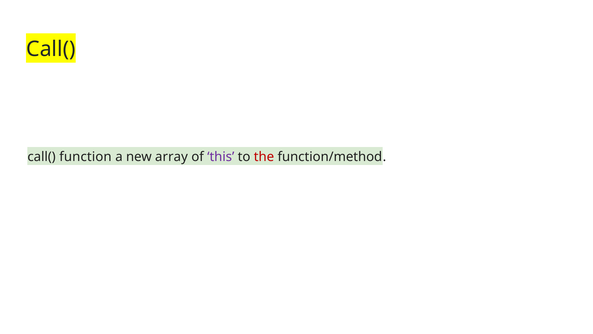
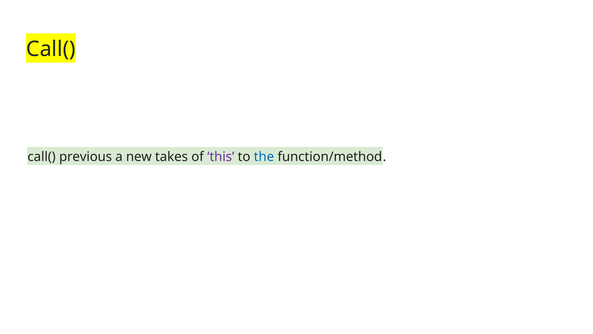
function: function -> previous (86, 157)
array: array -> takes (171, 157)
the colour: red -> blue (264, 157)
